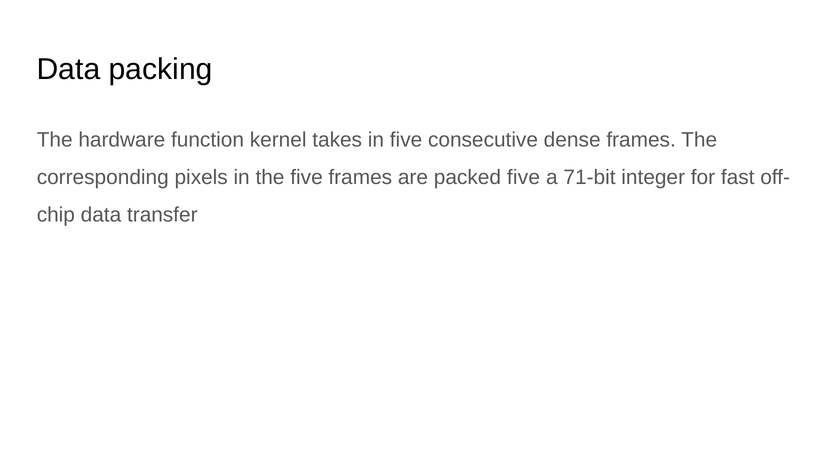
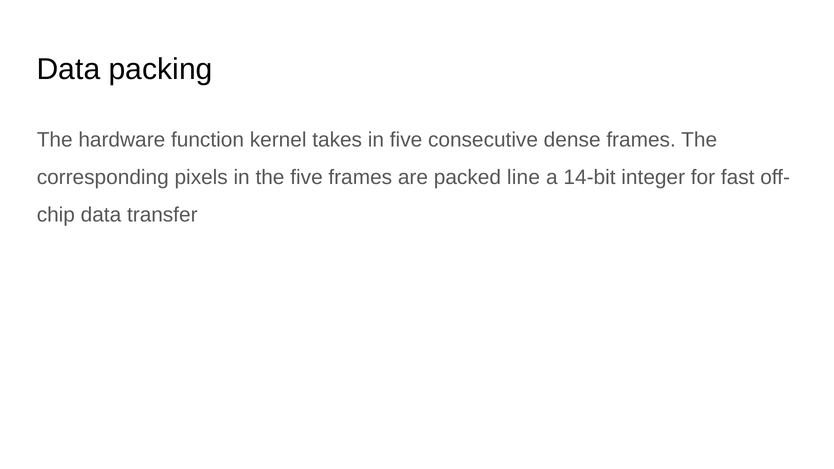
packed five: five -> line (523, 177)
71-bit: 71-bit -> 14-bit (590, 177)
